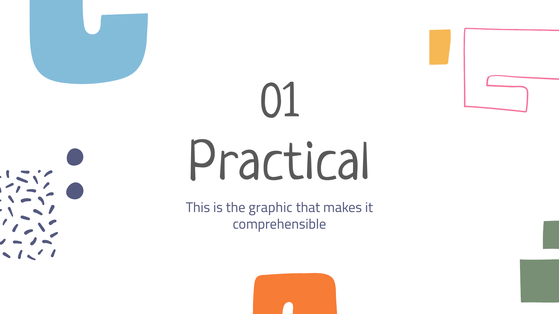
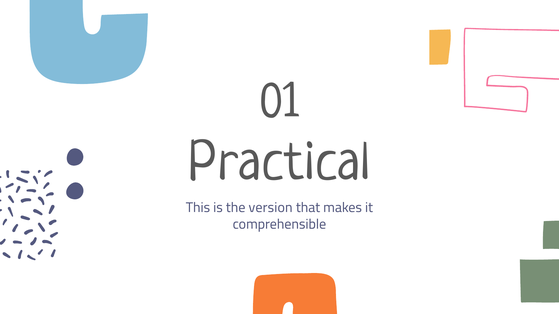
graphic: graphic -> version (271, 208)
